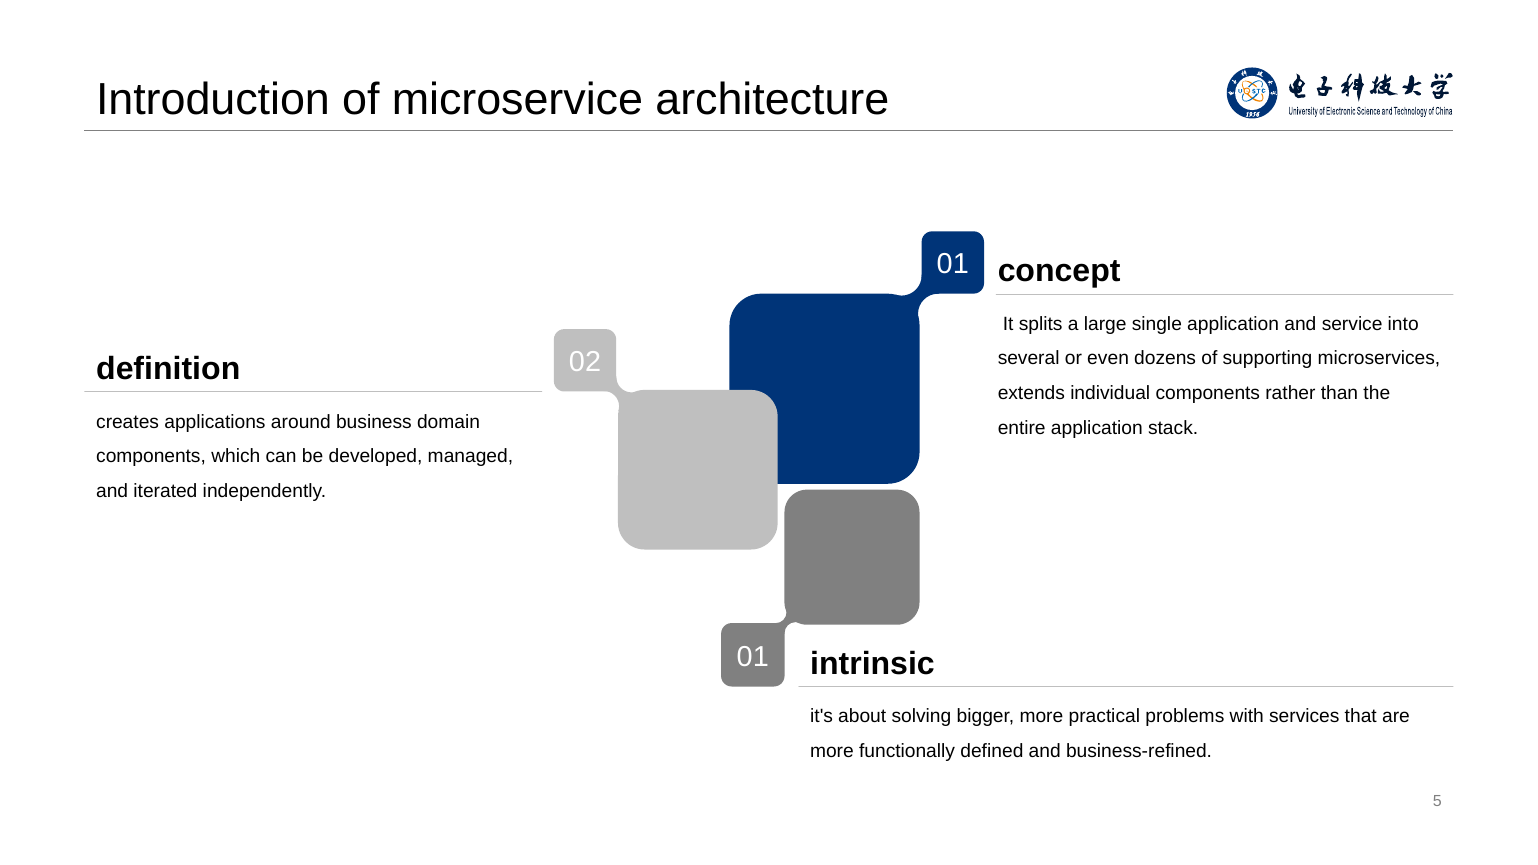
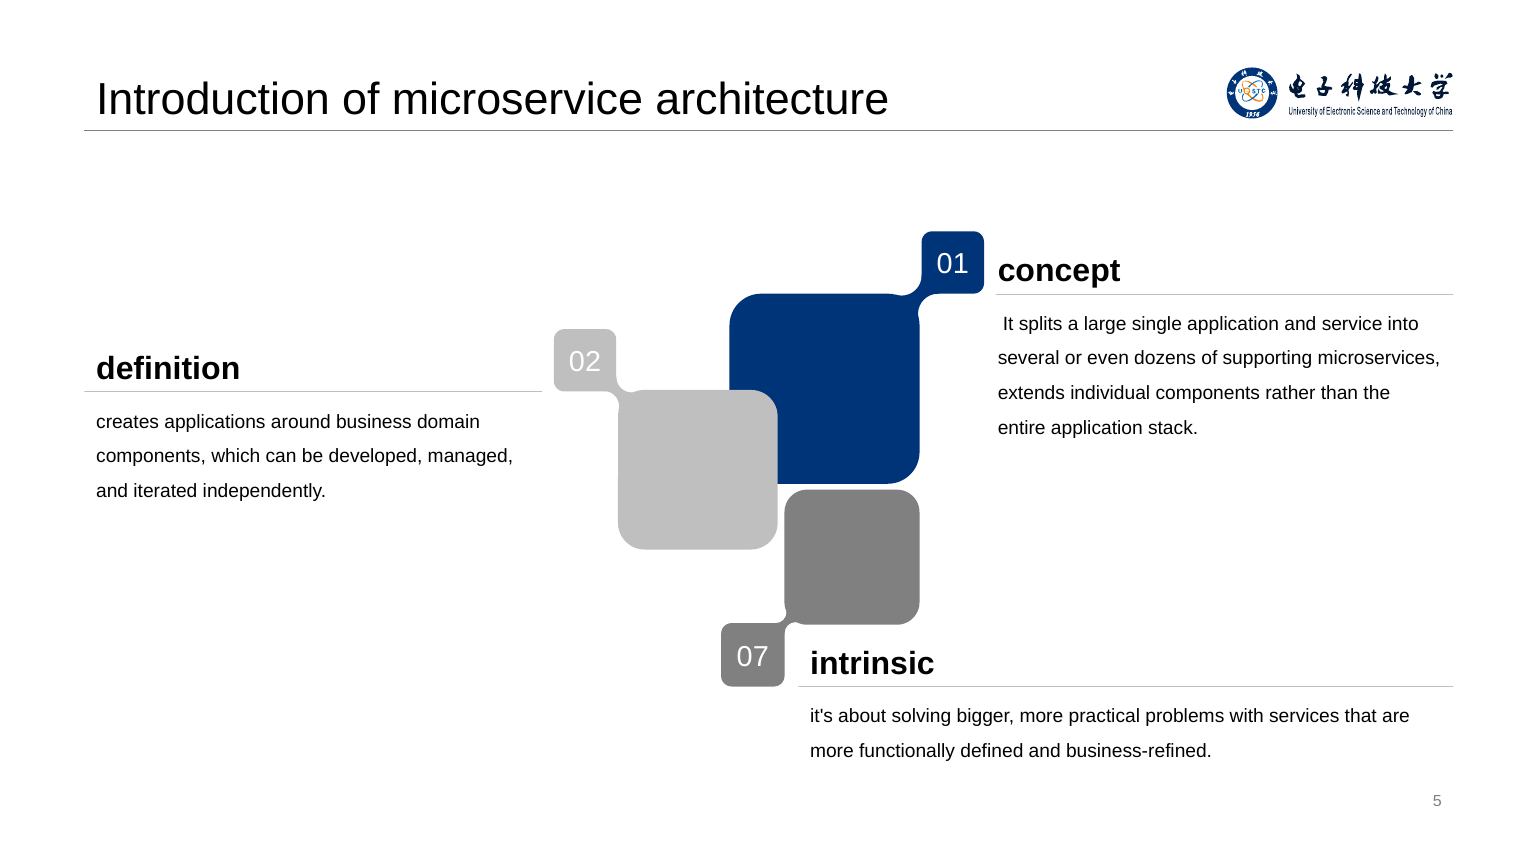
1: 1 -> 7 (761, 657)
